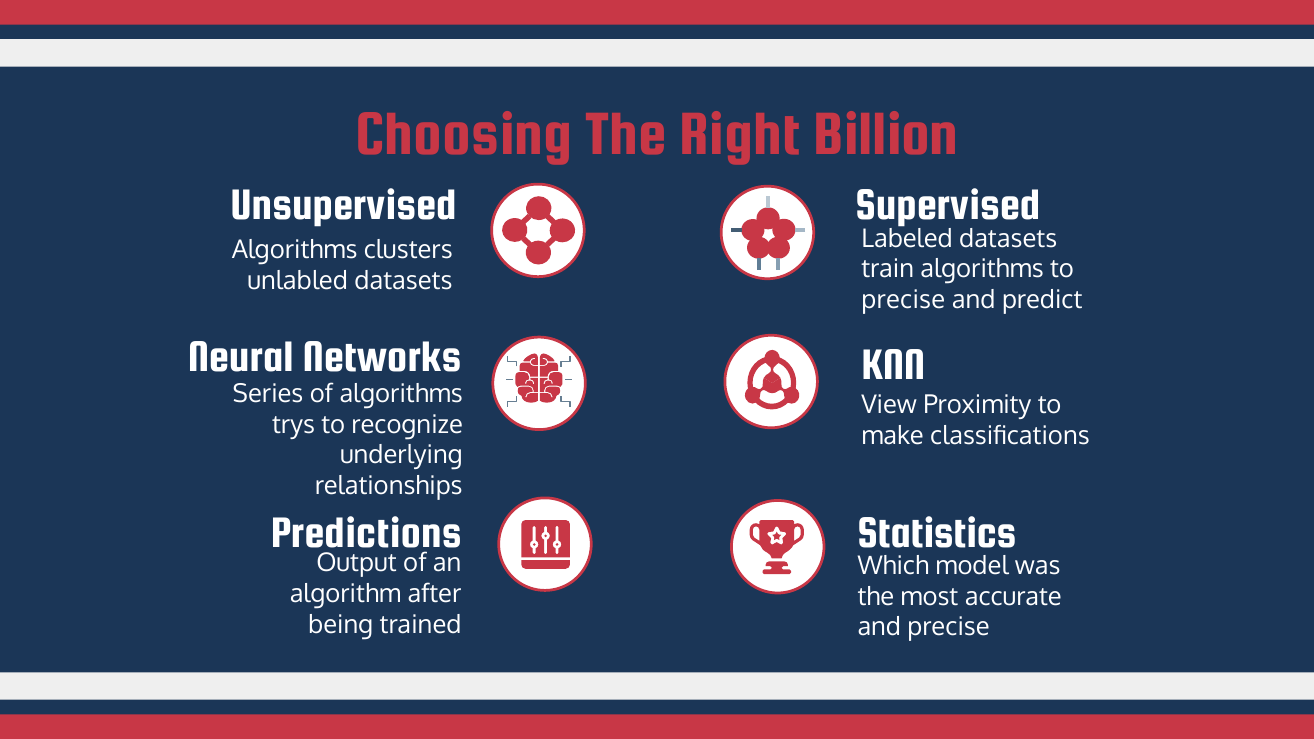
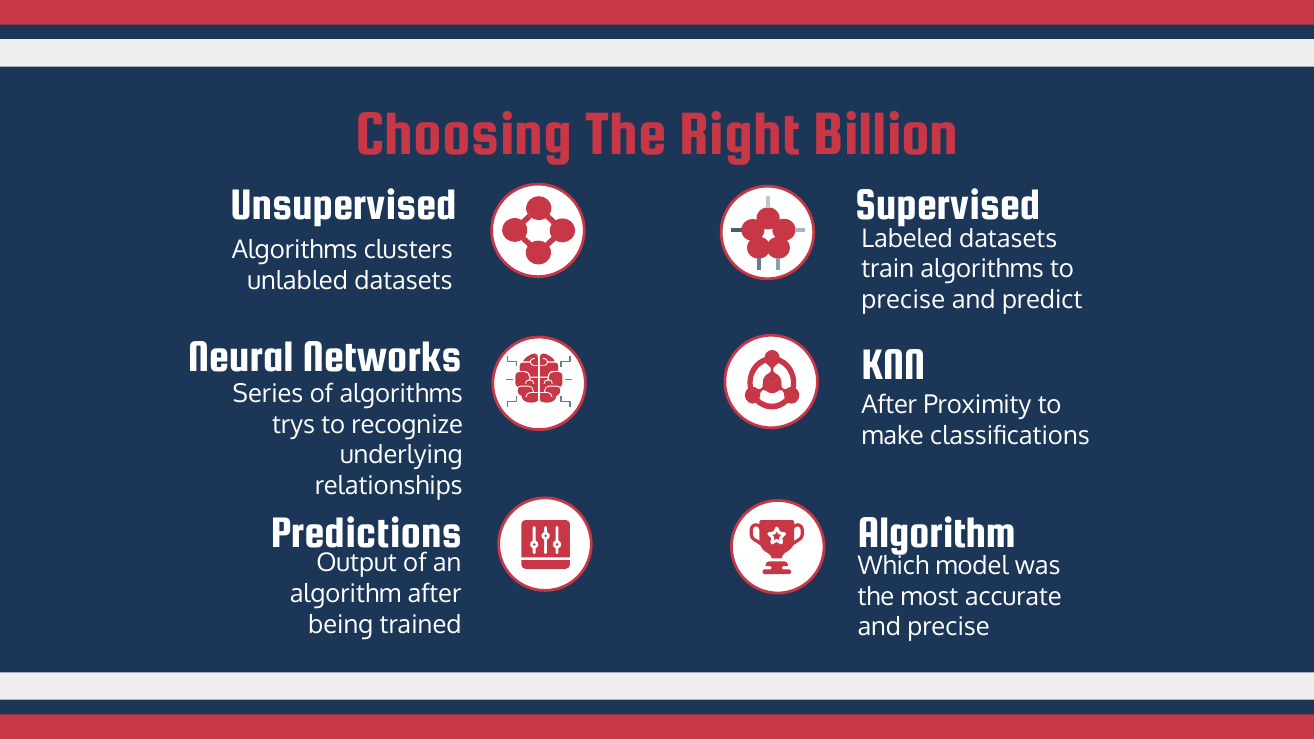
View: View -> After (889, 405)
Statistics: Statistics -> Algorithm (937, 532)
